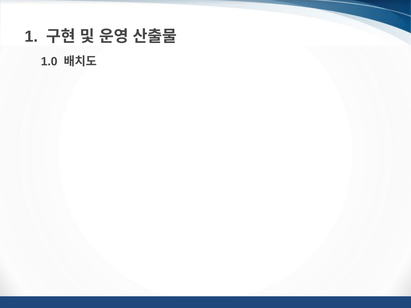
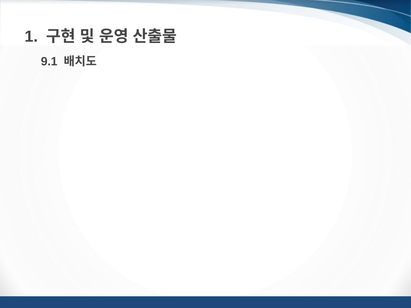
1.0: 1.0 -> 9.1 (49, 62)
